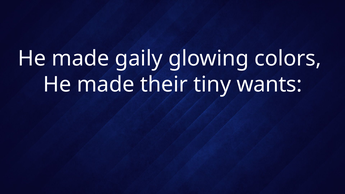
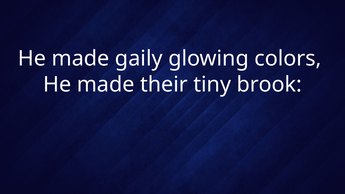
wants: wants -> brook (269, 84)
